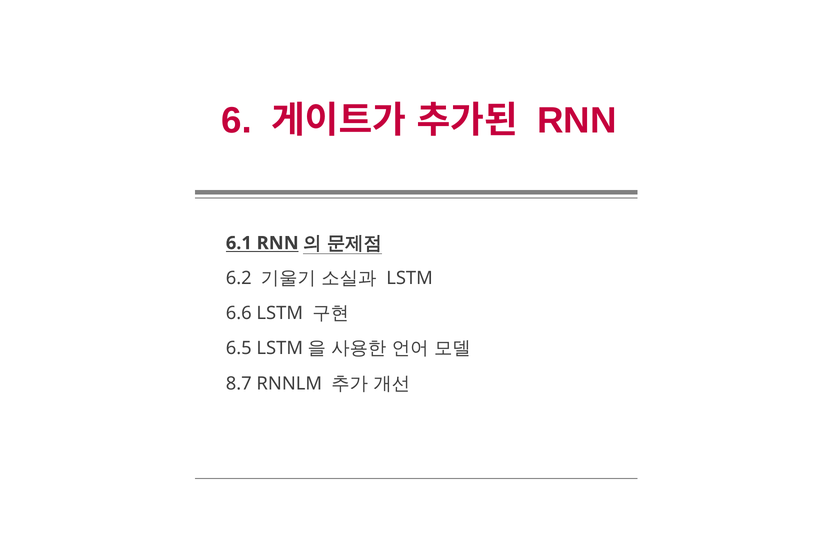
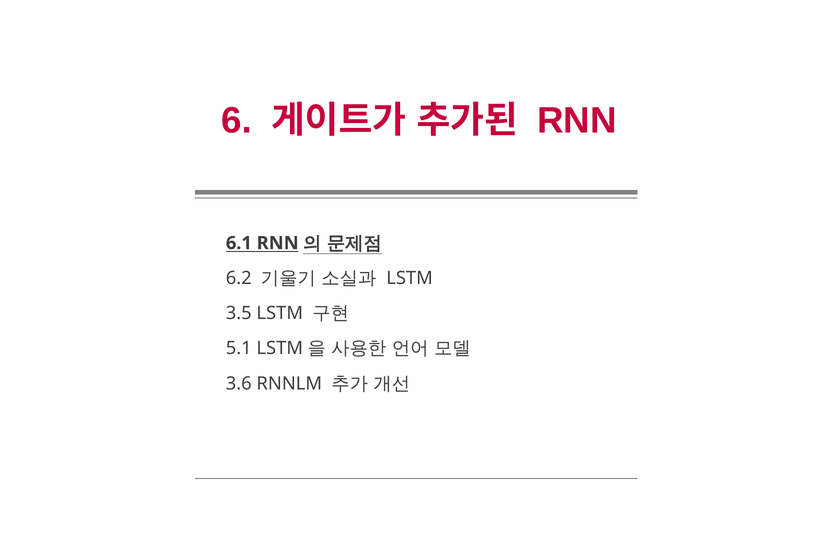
6.6: 6.6 -> 3.5 (239, 313)
6.5: 6.5 -> 5.1 (239, 348)
8.7: 8.7 -> 3.6 (239, 384)
